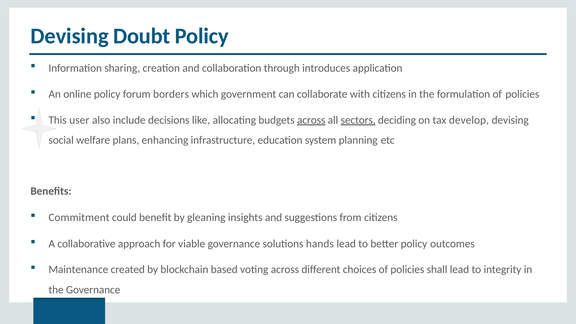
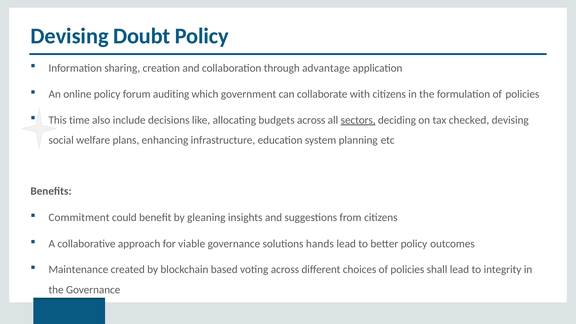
introduces: introduces -> advantage (326, 68)
borders: borders -> auditing (171, 94)
user: user -> time (79, 120)
across underline: present -> none (311, 120)
develop: develop -> checked (469, 120)
